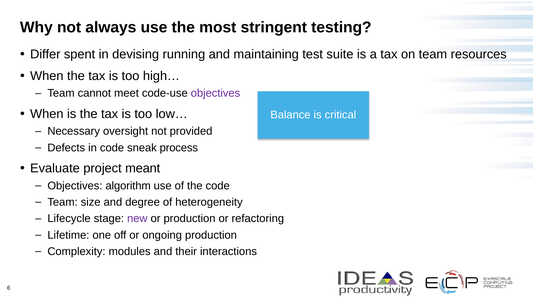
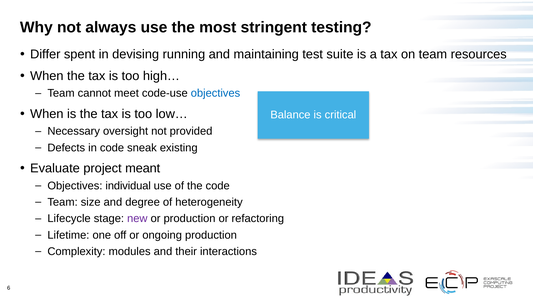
objectives colour: purple -> blue (215, 93)
process: process -> existing (179, 148)
algorithm: algorithm -> individual (128, 186)
